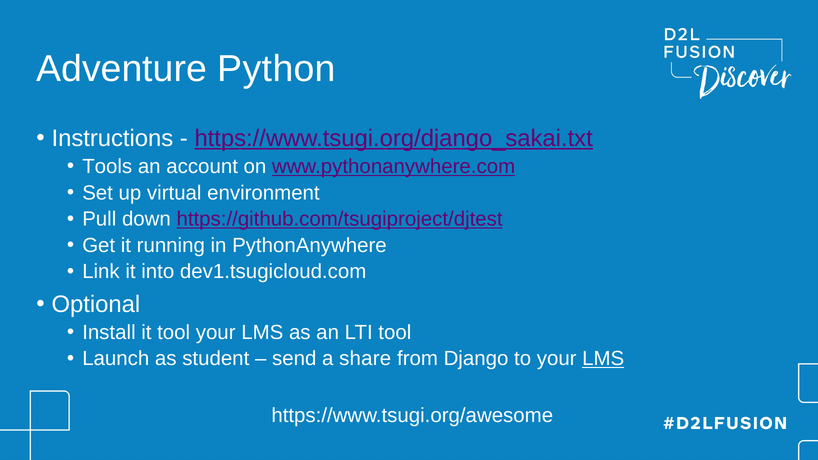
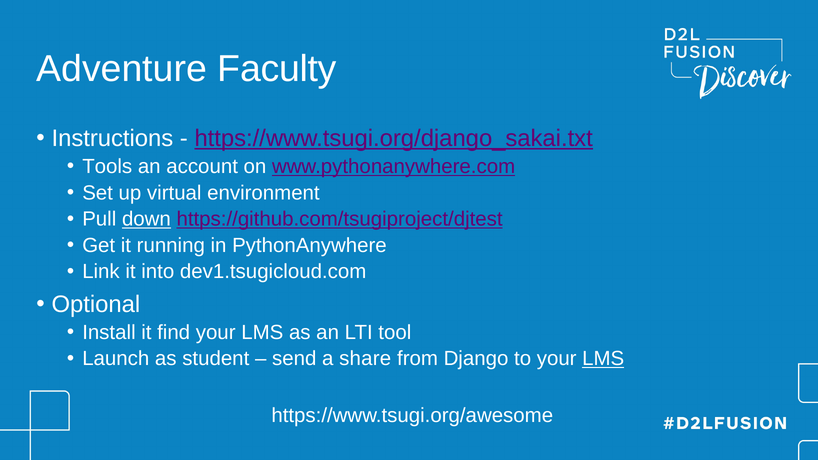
Python: Python -> Faculty (277, 69)
down underline: none -> present (146, 219)
it tool: tool -> find (174, 332)
